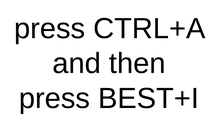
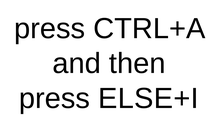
BEST+I: BEST+I -> ELSE+I (148, 98)
